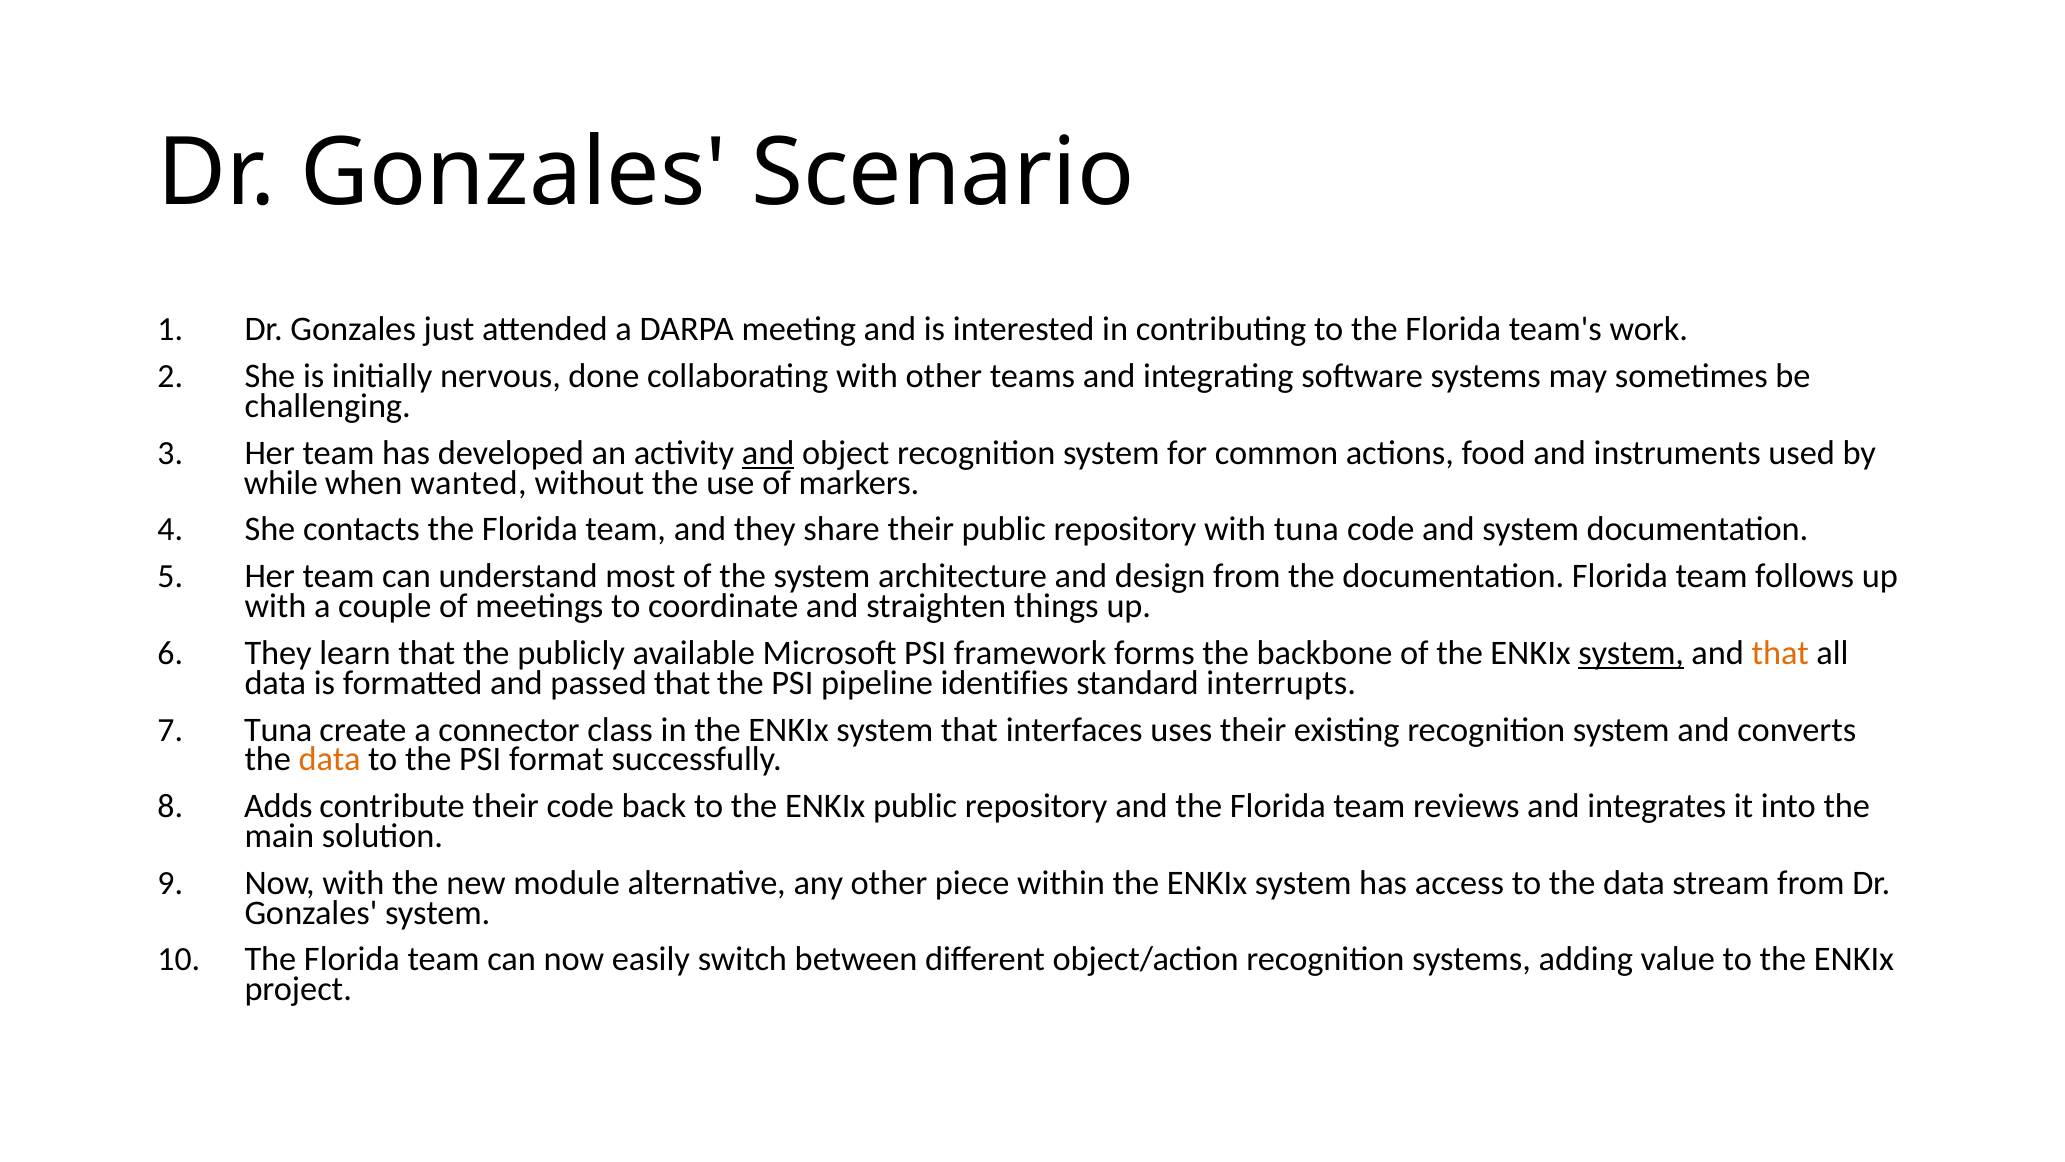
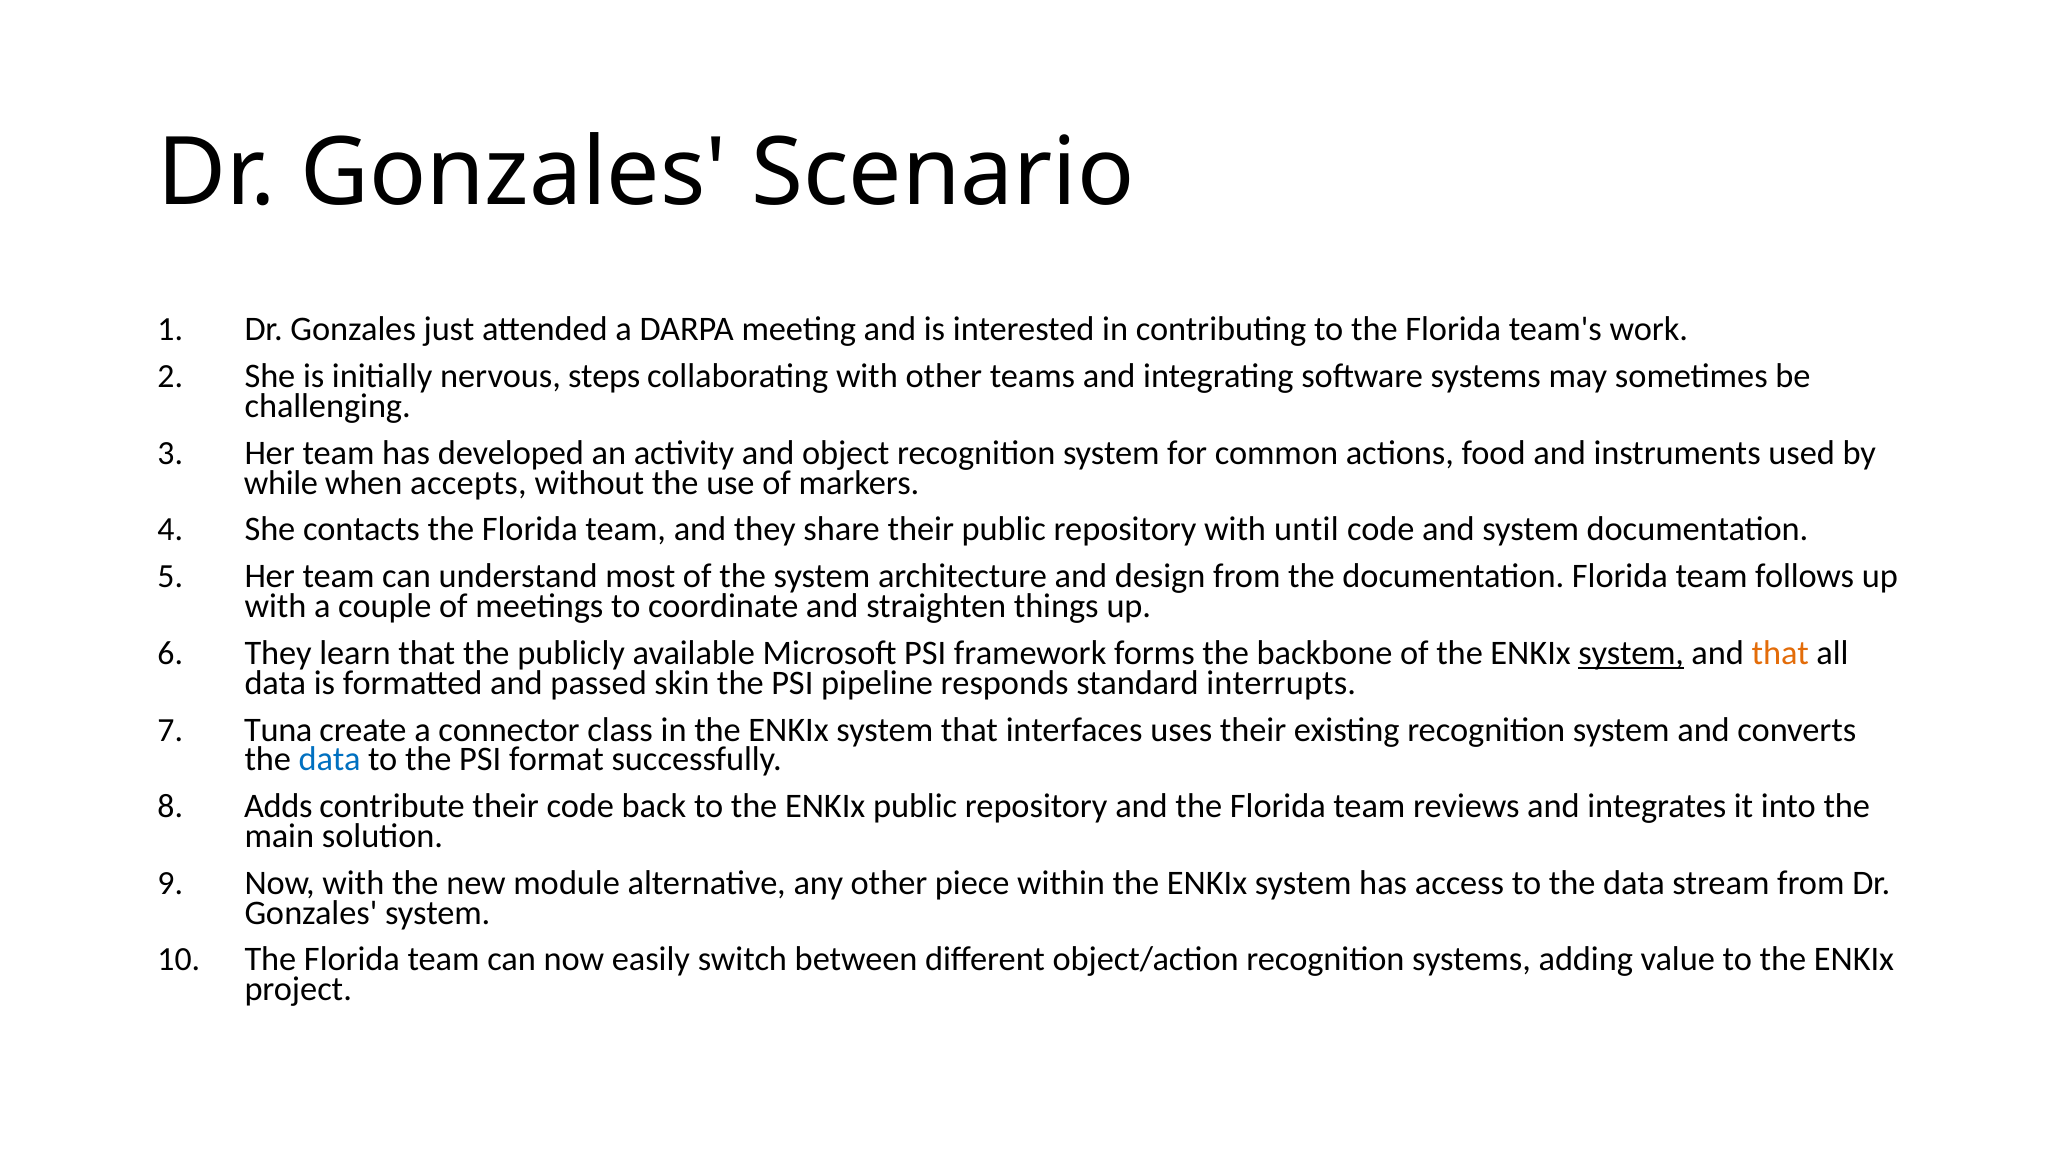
done: done -> steps (604, 376)
and underline: present -> none (768, 453)
wanted: wanted -> accepts (468, 483)
with tuna: tuna -> until (1306, 529)
passed that: that -> skin (682, 683)
identifies: identifies -> responds (1005, 683)
data colour: orange -> blue (330, 759)
